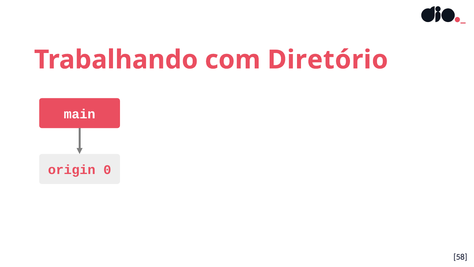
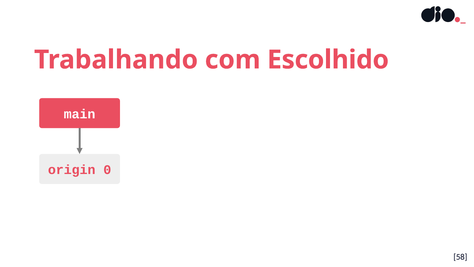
Diretório: Diretório -> Escolhido (328, 60)
